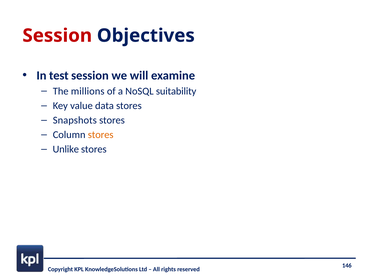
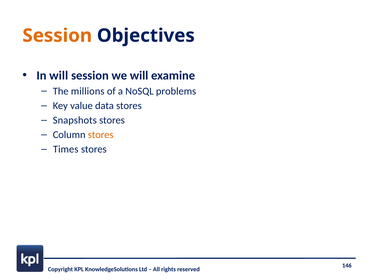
Session colour: red -> orange (57, 36)
In test: test -> will (59, 76)
suitability: suitability -> problems (176, 91)
Unlike: Unlike -> Times (66, 150)
